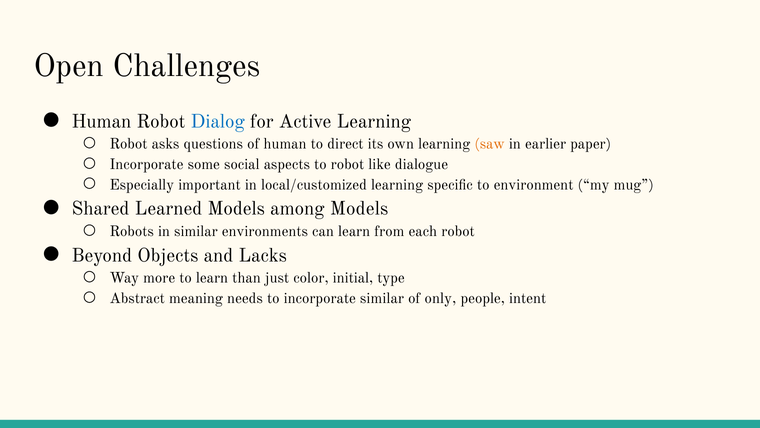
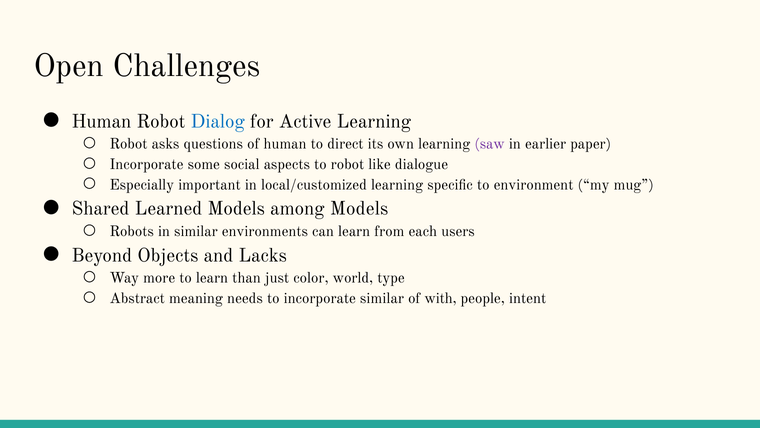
saw colour: orange -> purple (490, 144)
each robot: robot -> users (458, 231)
initial: initial -> world (353, 278)
only: only -> with (441, 298)
